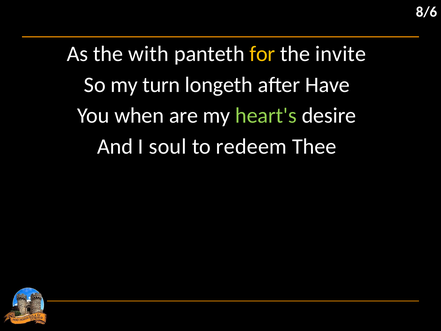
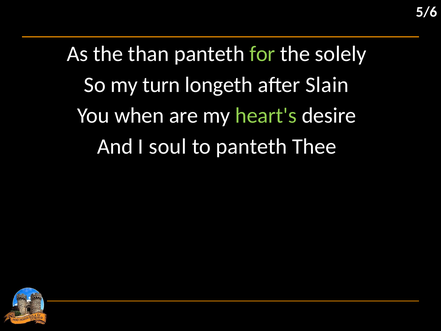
8/6: 8/6 -> 5/6 (427, 12)
with: with -> than (149, 54)
for colour: yellow -> light green (262, 54)
invite: invite -> solely (341, 54)
Have: Have -> Slain (327, 85)
to redeem: redeem -> panteth (251, 146)
